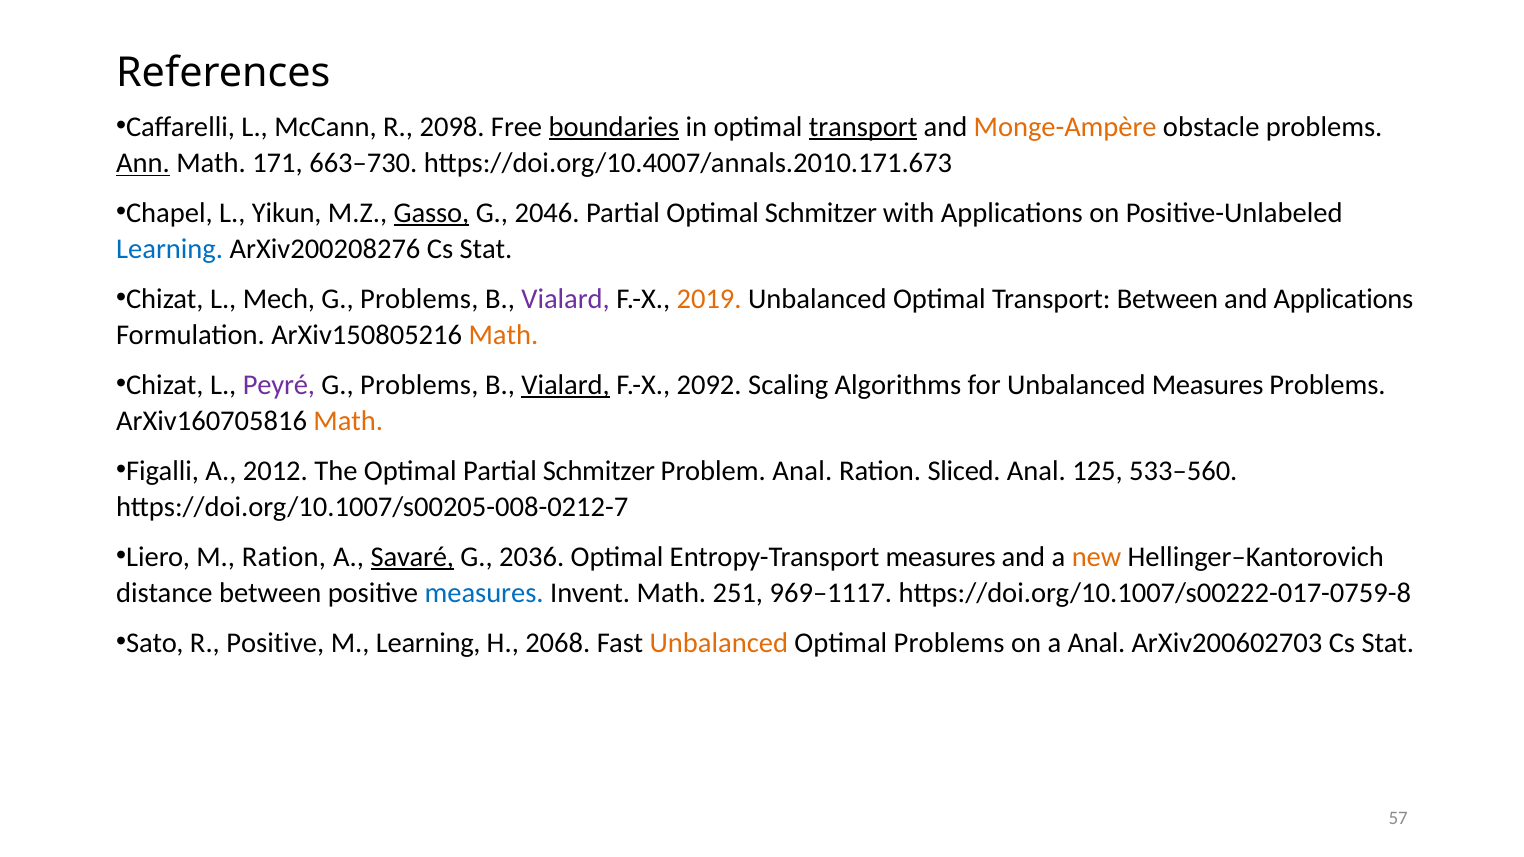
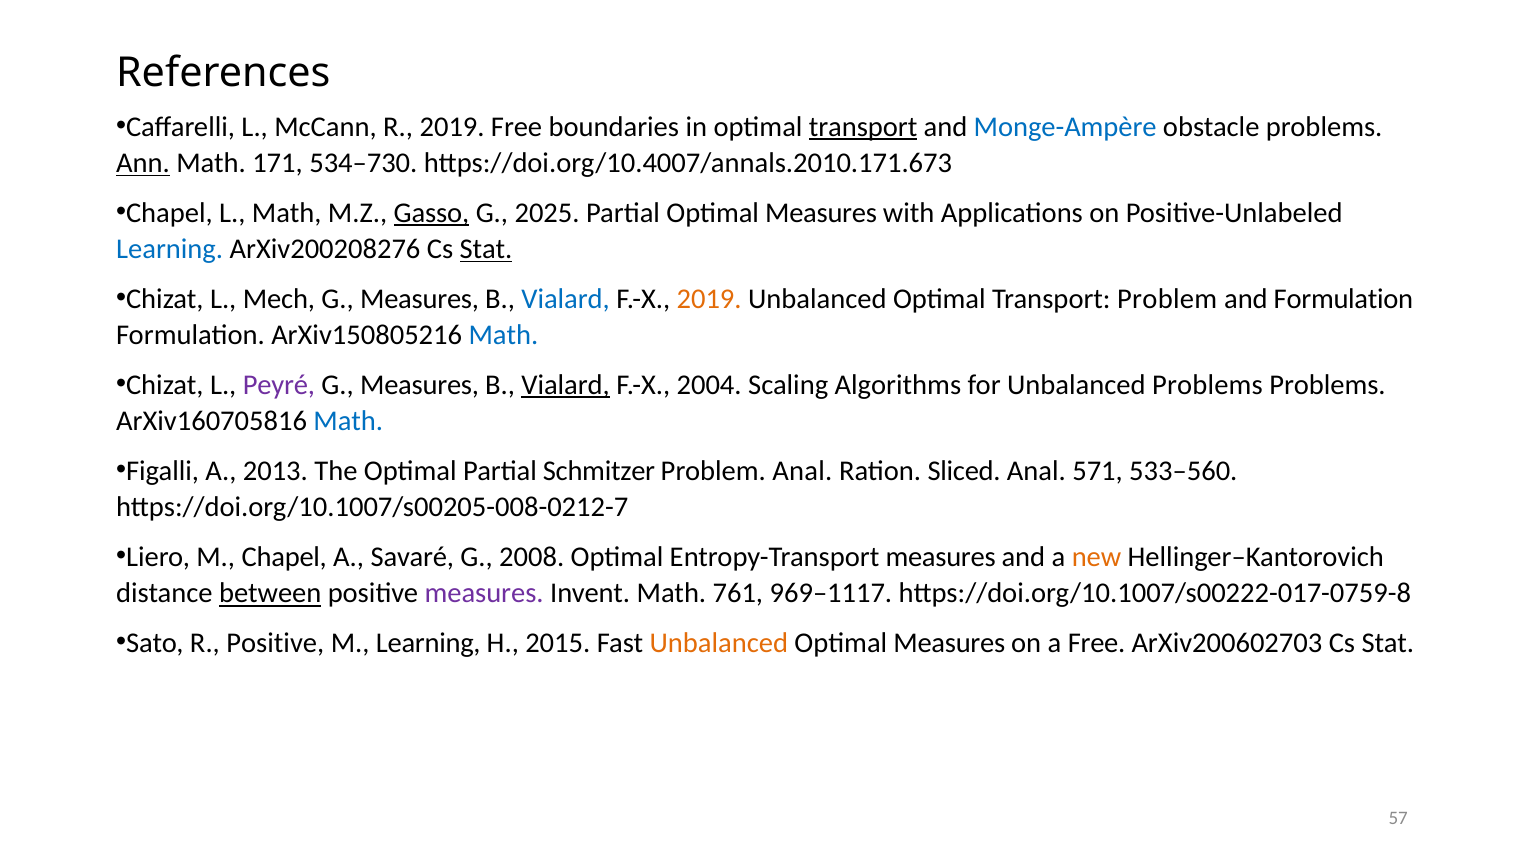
R 2098: 2098 -> 2019 (452, 127)
boundaries underline: present -> none (614, 127)
Monge-Ampère colour: orange -> blue (1065, 127)
663–730: 663–730 -> 534–730 (363, 163)
L Yikun: Yikun -> Math (287, 213)
2046: 2046 -> 2025 (547, 213)
Partial Optimal Schmitzer: Schmitzer -> Measures (821, 213)
Stat underline: none -> present (486, 249)
Problems: Problems -> Measures (420, 299)
Vialard colour: purple -> blue (566, 299)
Transport Between: Between -> Problem (1167, 299)
and Applications: Applications -> Formulation (1343, 299)
Math colour: orange -> blue (503, 335)
Problems: Problems -> Measures (420, 385)
2092: 2092 -> 2004 (709, 385)
Unbalanced Measures: Measures -> Problems (1207, 385)
Math colour: orange -> blue (348, 421)
2012: 2012 -> 2013 (275, 471)
125: 125 -> 571 (1098, 471)
M Ration: Ration -> Chapel (284, 557)
Savaré underline: present -> none (412, 557)
2036: 2036 -> 2008 (532, 557)
between underline: none -> present (270, 594)
measures colour: blue -> purple (484, 594)
251: 251 -> 761 (738, 594)
2068: 2068 -> 2015 (558, 643)
Problems: Problems -> Measures (949, 643)
a Anal: Anal -> Free (1097, 643)
